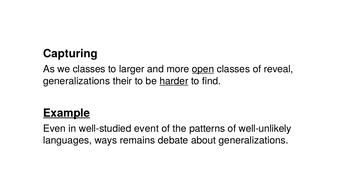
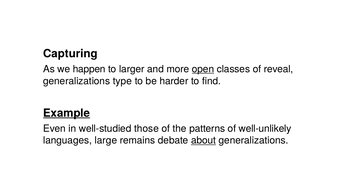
we classes: classes -> happen (89, 69)
their: their -> type (122, 81)
harder underline: present -> none (174, 81)
event: event -> those (146, 129)
ways: ways -> large (106, 141)
about underline: none -> present (203, 141)
